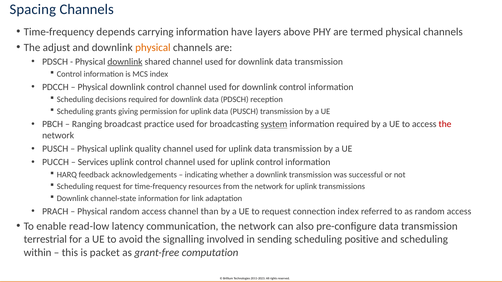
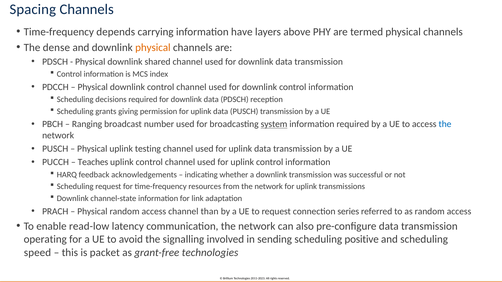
adjust: adjust -> dense (56, 48)
downlink underline: present -> none (125, 62)
practice: practice -> number (159, 124)
the colour: red -> blue (445, 124)
quality: quality -> testing (148, 149)
Services: Services -> Teaches (93, 162)
connection index: index -> series (348, 212)
terrestrial: terrestrial -> operating (45, 240)
within: within -> speed (37, 253)
grant-free computation: computation -> technologies (210, 253)
